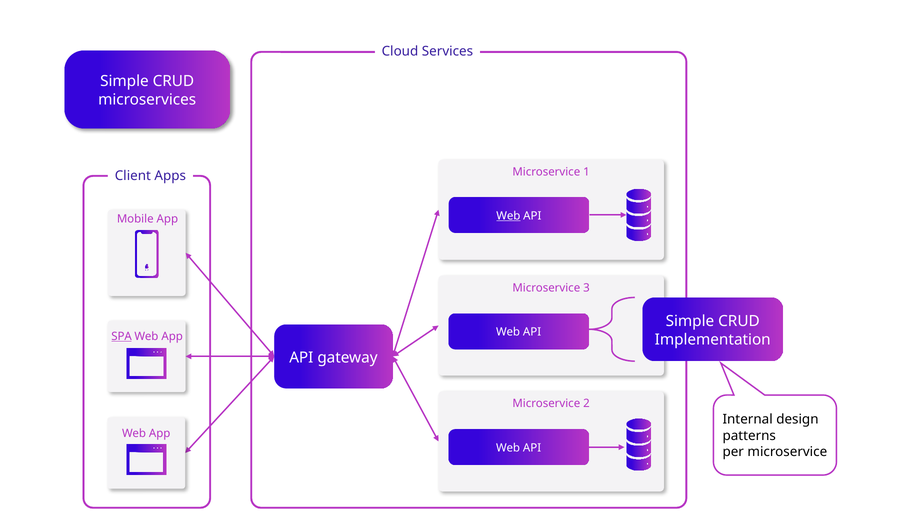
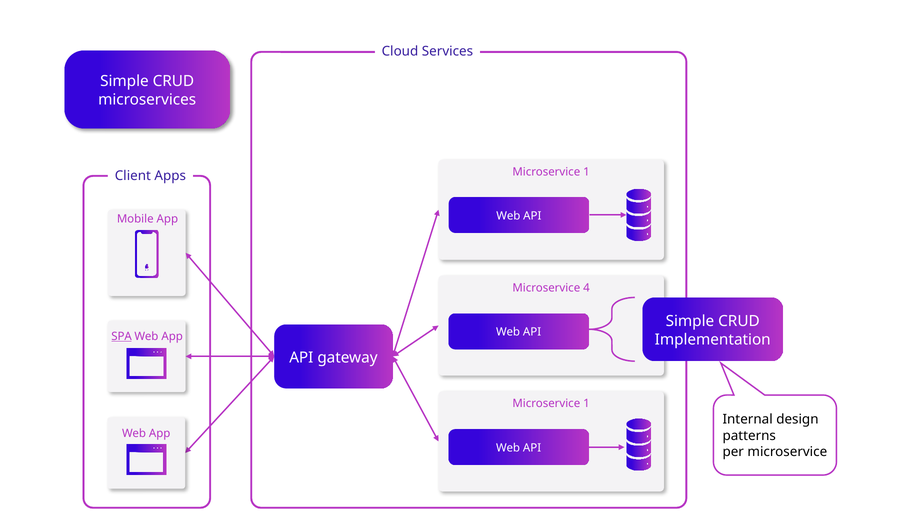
Web underline: present -> none (508, 216)
3: 3 -> 4 (586, 287)
2: 2 -> 1 (586, 403)
